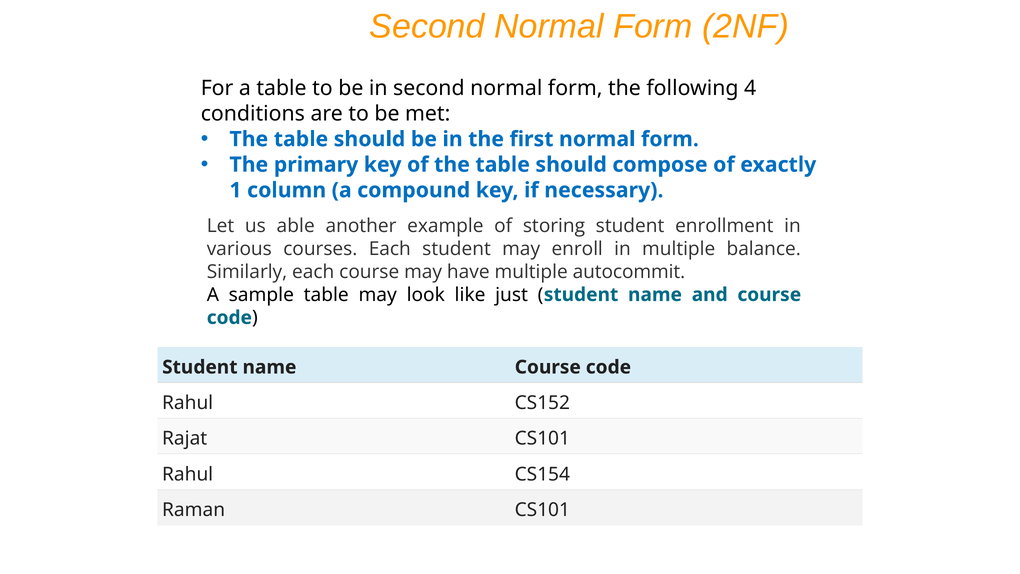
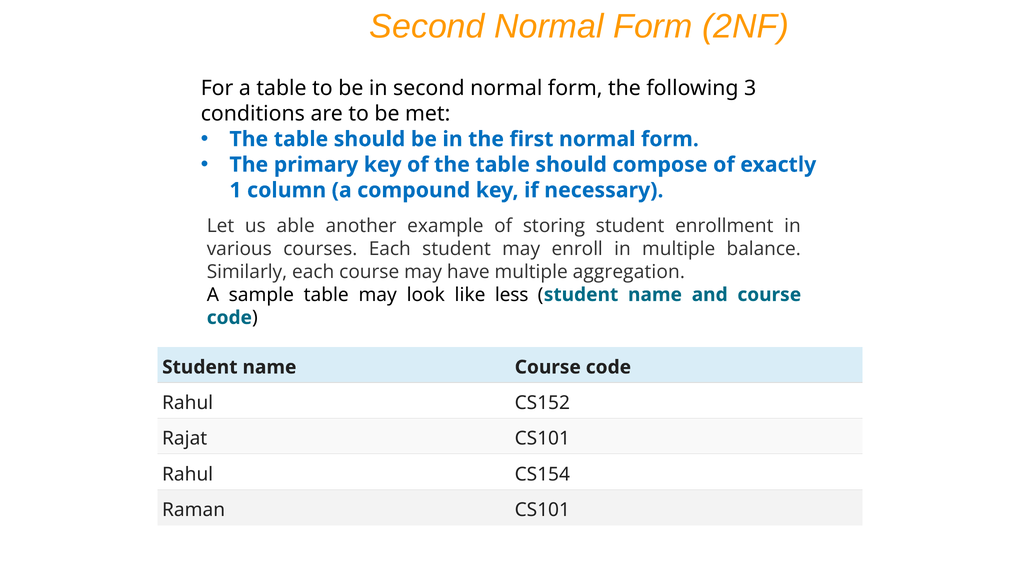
4: 4 -> 3 (750, 88)
autocommit: autocommit -> aggregation (629, 272)
just: just -> less (512, 295)
